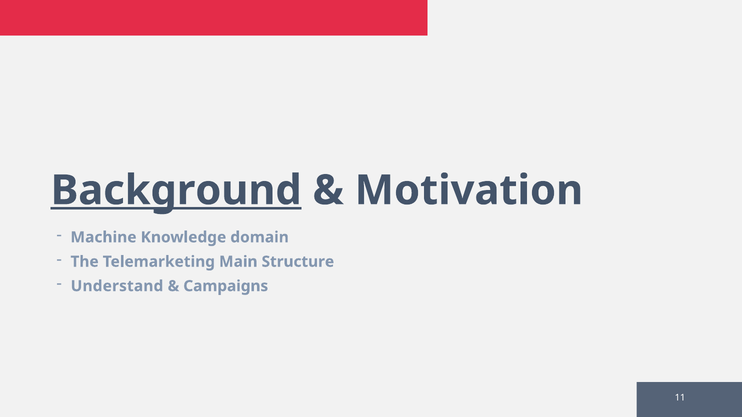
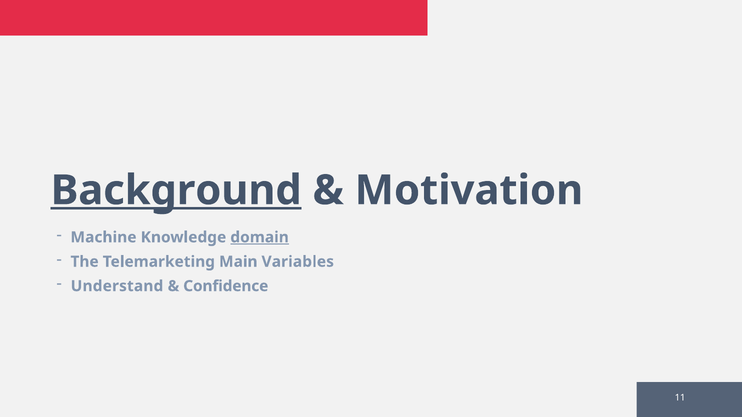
domain underline: none -> present (260, 237)
Structure: Structure -> Variables (298, 262)
Campaigns: Campaigns -> Confidence (226, 286)
